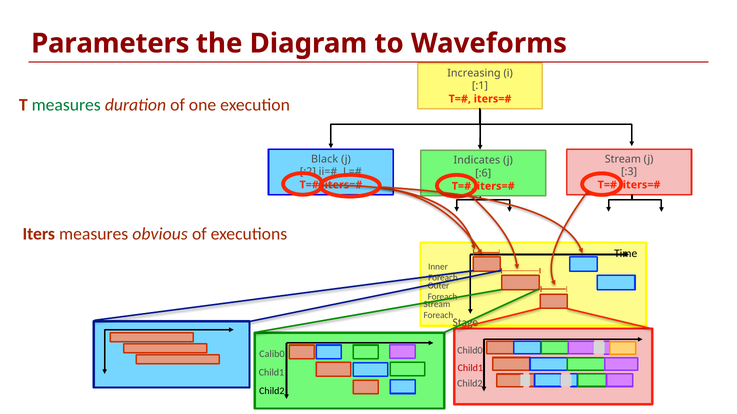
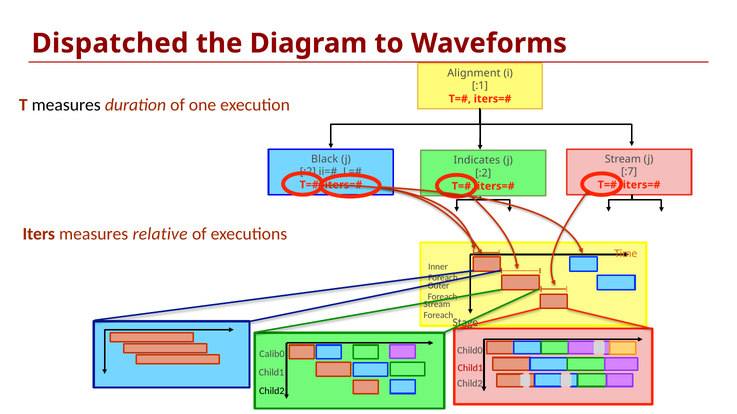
Parameters: Parameters -> Dispatched (110, 43)
Increasing: Increasing -> Alignment (474, 73)
measures colour: green -> black (66, 105)
:3: :3 -> :7 (629, 172)
:6: :6 -> :2 (483, 173)
obvious: obvious -> relative (160, 234)
Time colour: black -> orange (626, 254)
